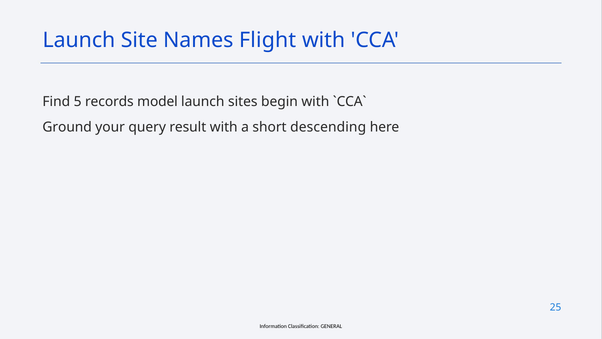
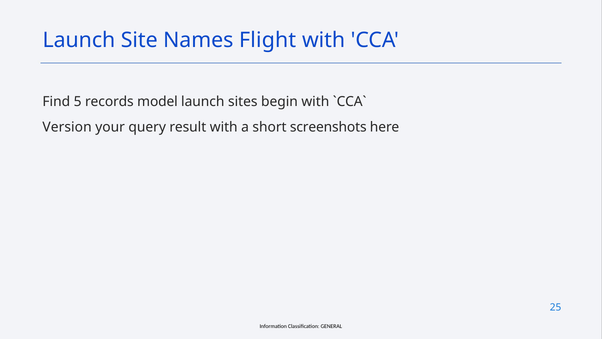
Ground: Ground -> Version (67, 127)
descending: descending -> screenshots (328, 127)
